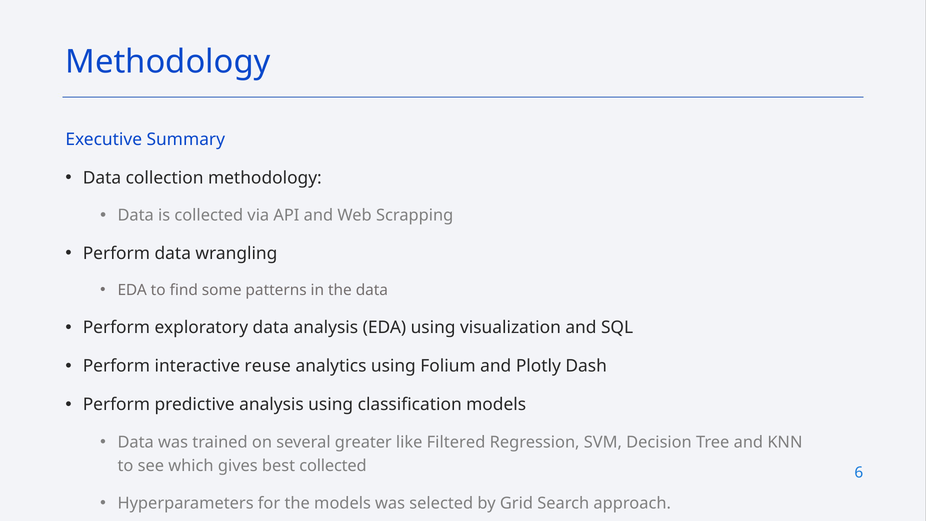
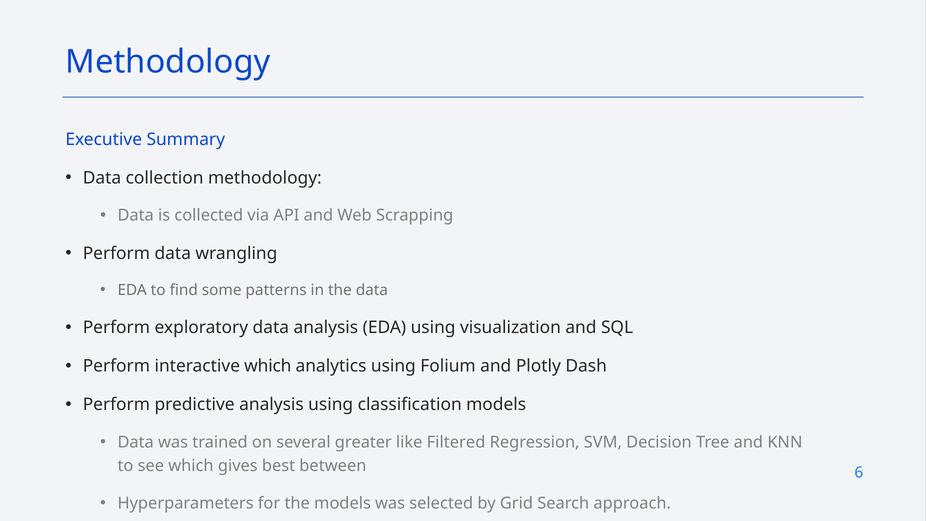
interactive reuse: reuse -> which (268, 366)
best collected: collected -> between (333, 466)
